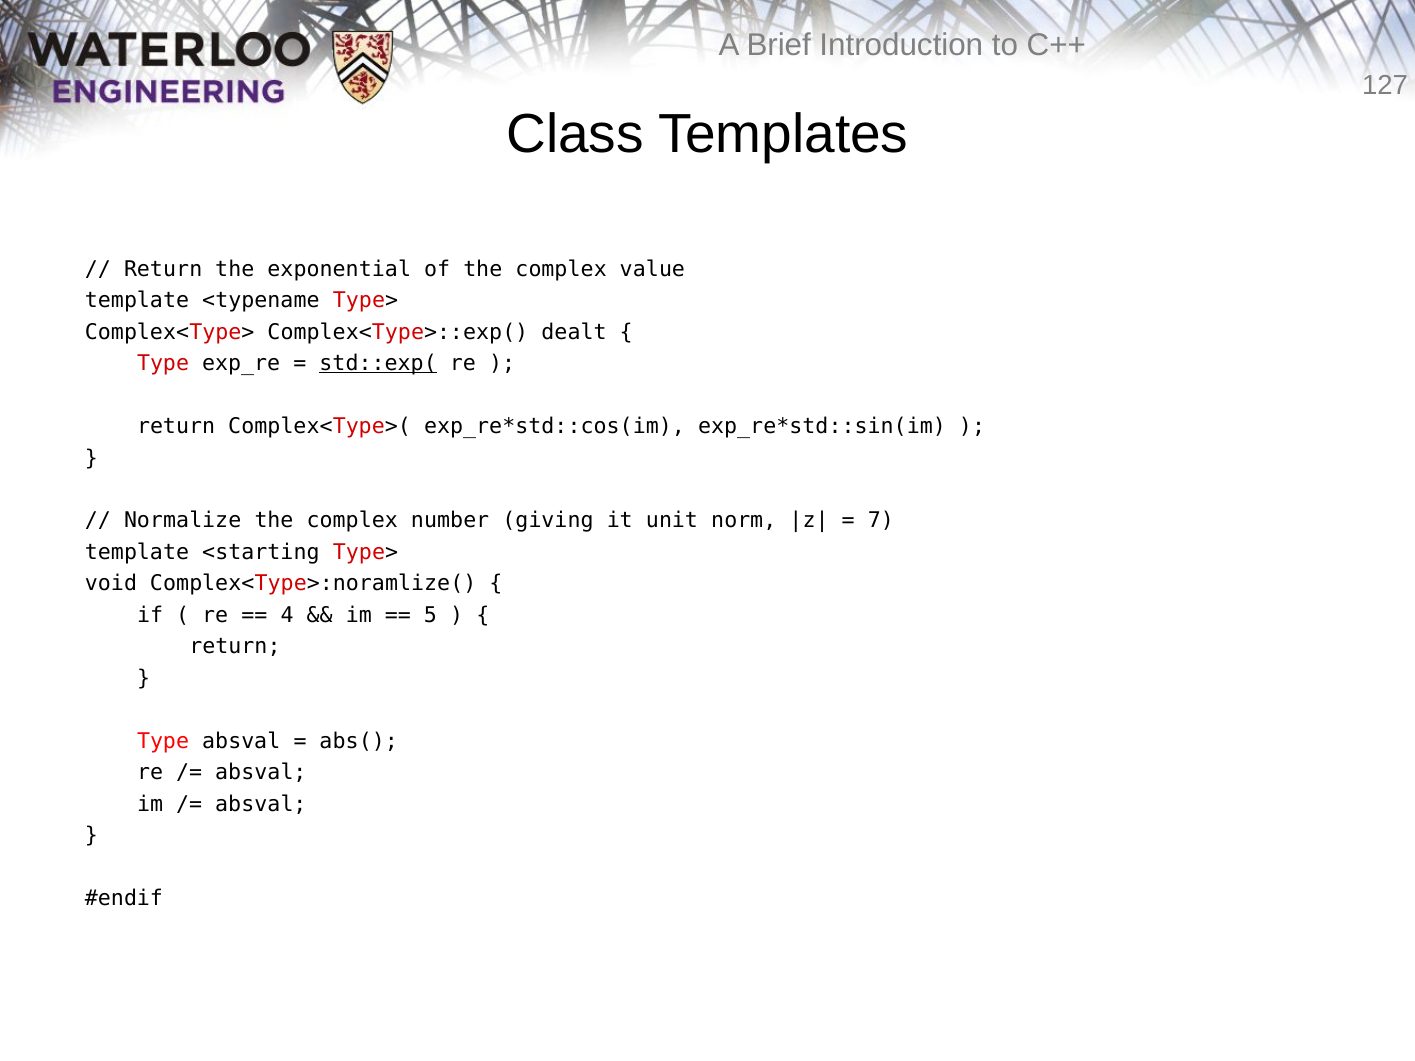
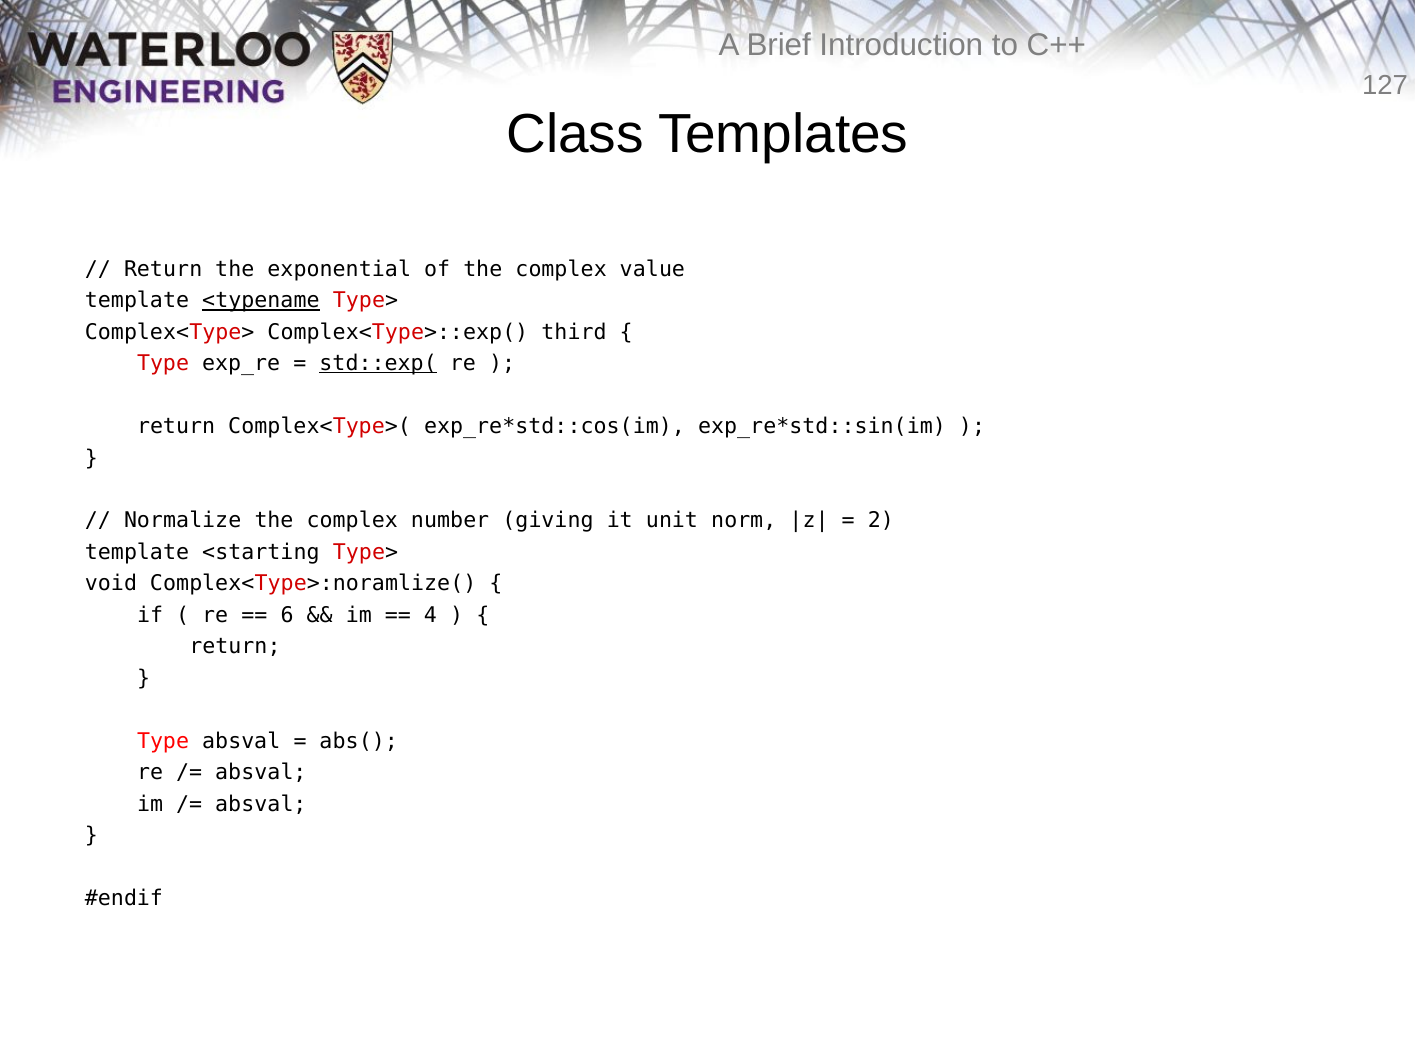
<typename underline: none -> present (261, 301)
dealt: dealt -> third (574, 332)
7: 7 -> 2 (881, 521)
4: 4 -> 6 (287, 615)
5: 5 -> 4 (430, 615)
